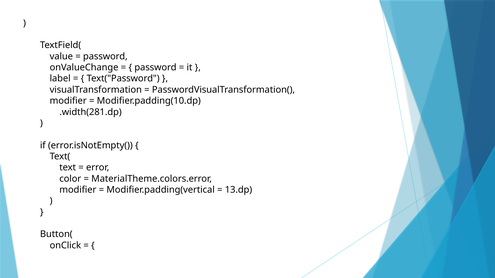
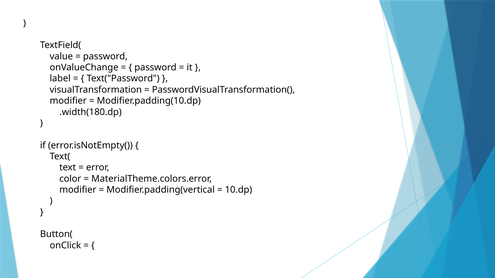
.width(281.dp: .width(281.dp -> .width(180.dp (90, 112)
13.dp: 13.dp -> 10.dp (238, 190)
